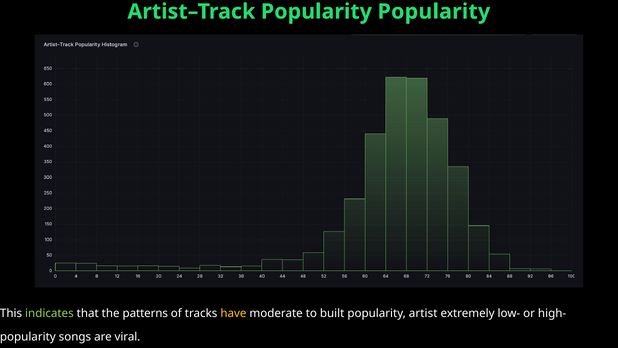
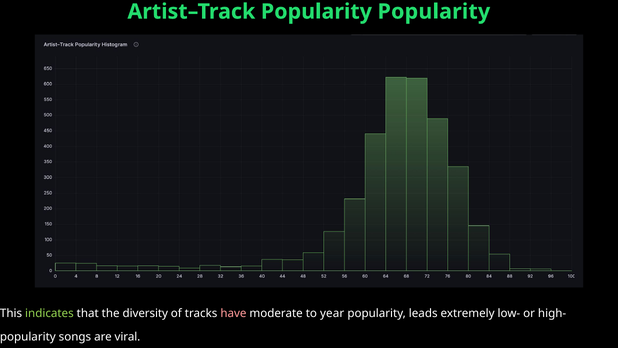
patterns: patterns -> diversity (145, 313)
have colour: yellow -> pink (233, 313)
built: built -> year (332, 313)
artist: artist -> leads (423, 313)
